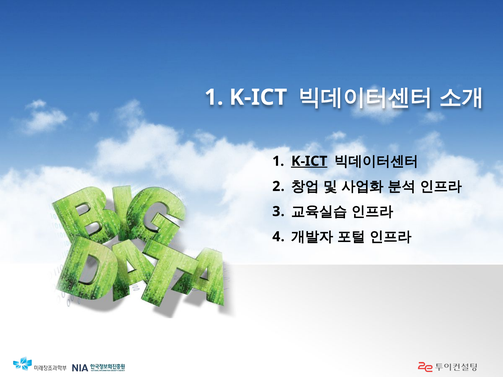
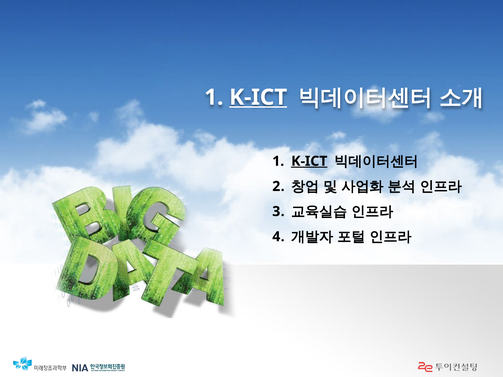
K-ICT underline: none -> present (258, 97)
